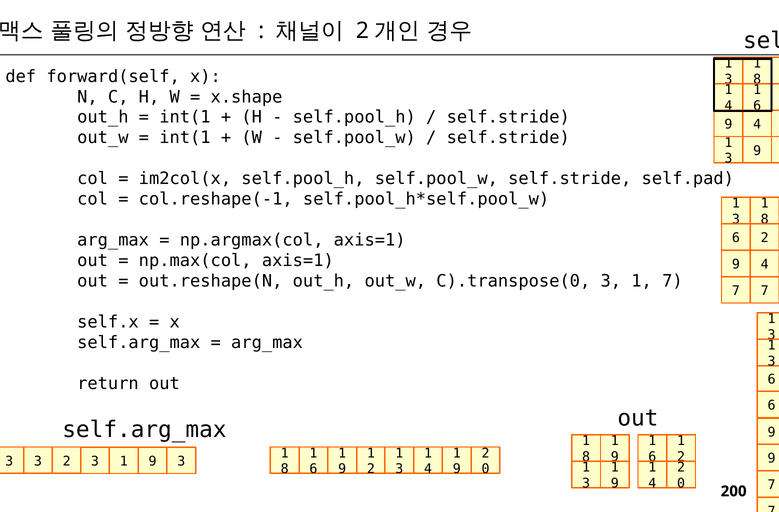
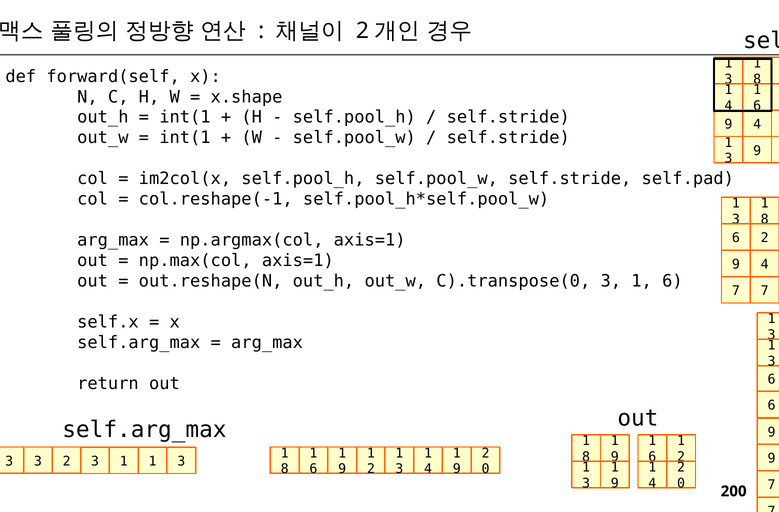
3 1 7: 7 -> 6 (672, 281)
9: 9 -> 1 (153, 461)
